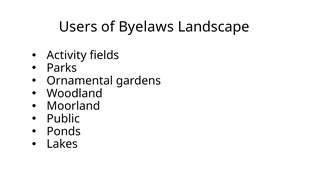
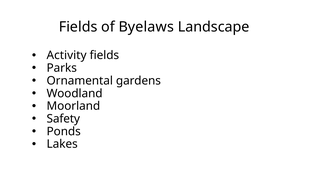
Users: Users -> Fields (78, 27)
Public: Public -> Safety (63, 118)
